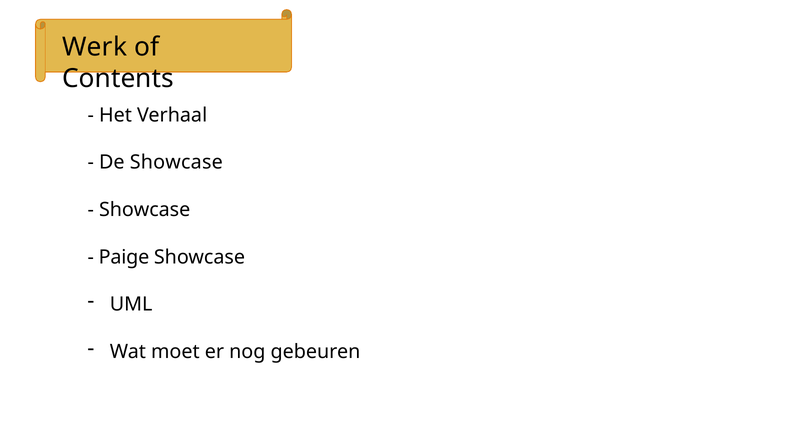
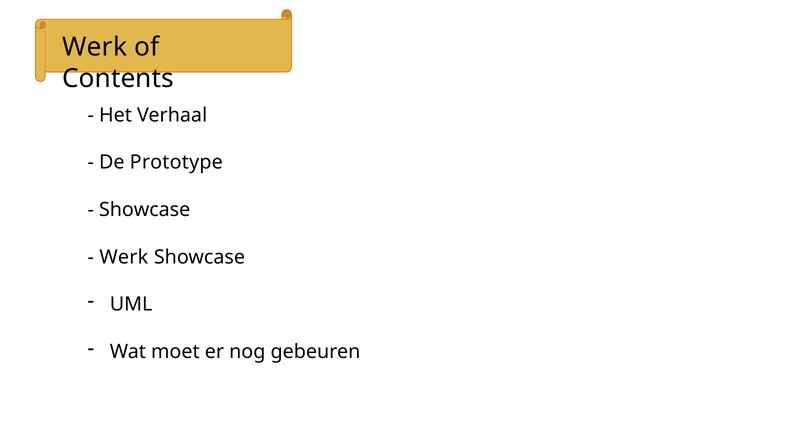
De Showcase: Showcase -> Prototype (176, 162)
Paige: Paige -> Werk (124, 257)
